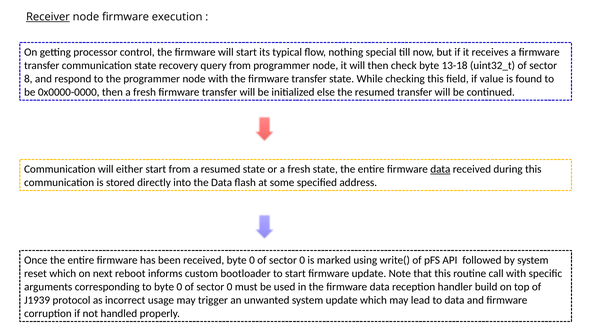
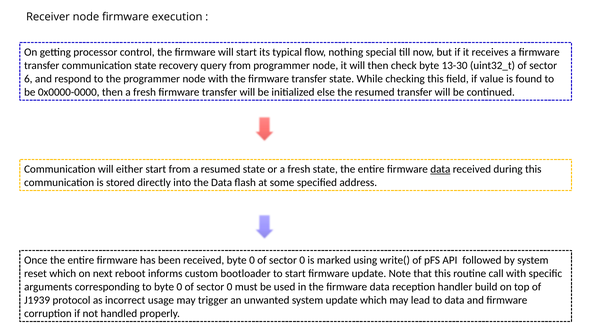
Receiver underline: present -> none (48, 17)
13-18: 13-18 -> 13-30 (455, 66)
8: 8 -> 6 (28, 79)
